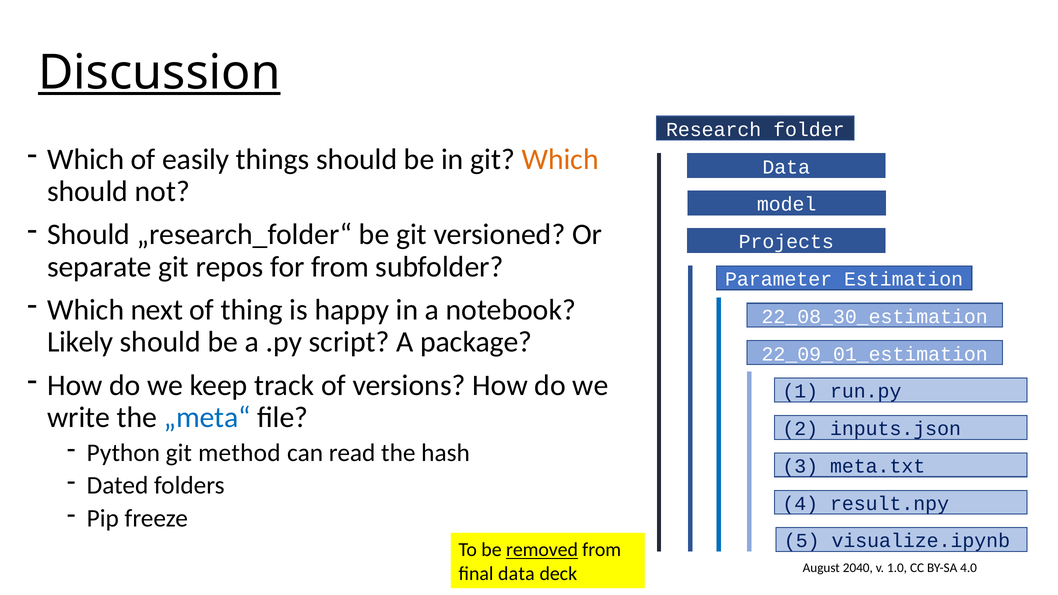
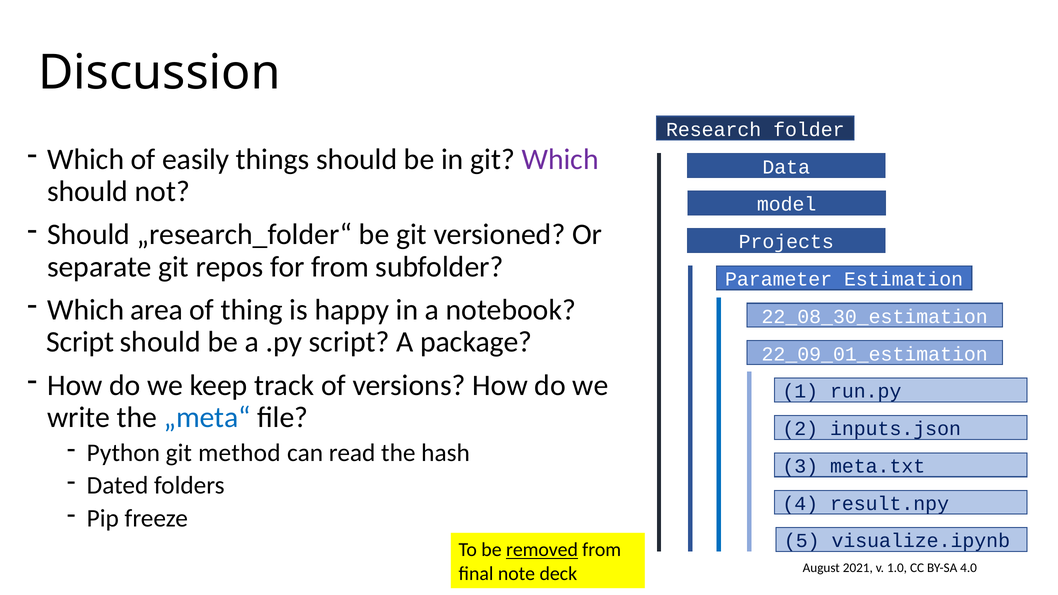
Discussion underline: present -> none (159, 73)
Which colour: orange -> purple (560, 159)
next: next -> area (157, 310)
Likely: Likely -> Script (80, 342)
2040: 2040 -> 2021 (858, 568)
final data: data -> note (517, 574)
